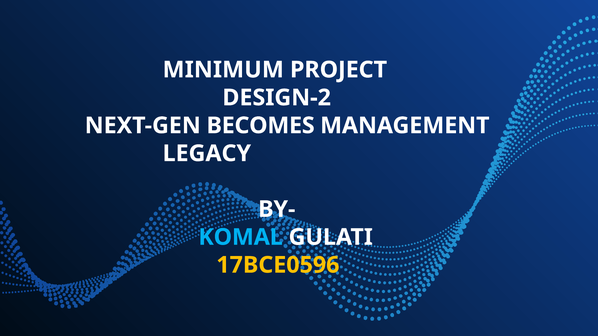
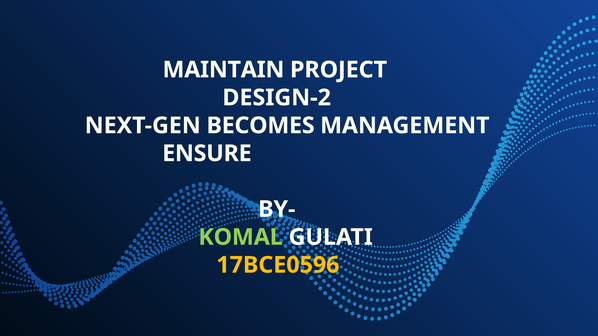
MINIMUM: MINIMUM -> MAINTAIN (223, 70)
LEGACY: LEGACY -> ENSURE (207, 154)
KOMAL colour: light blue -> light green (241, 237)
